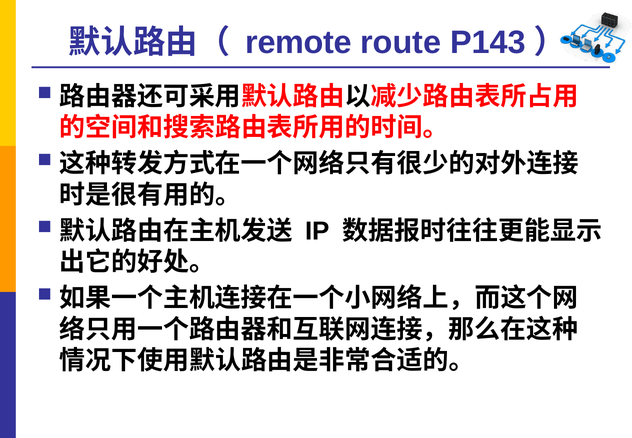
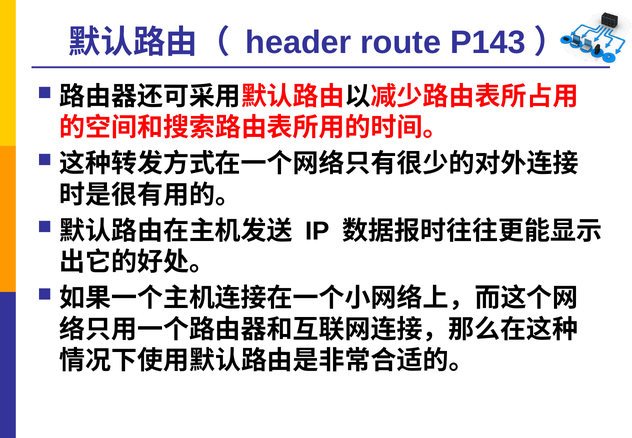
remote: remote -> header (298, 42)
